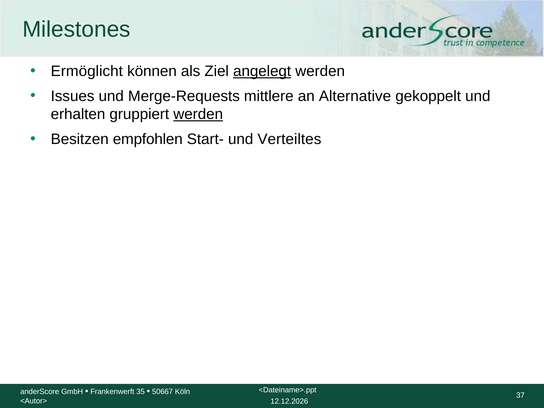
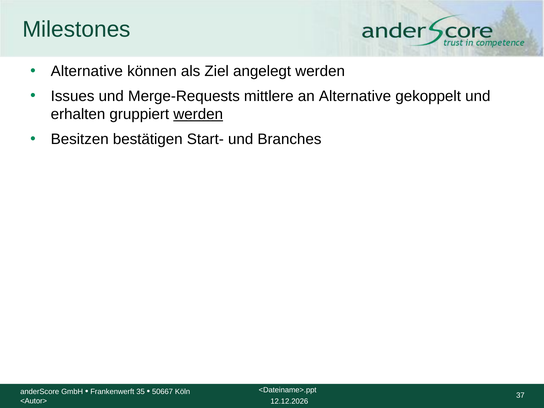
Ermöglicht: Ermöglicht -> Alternative (87, 71)
angelegt underline: present -> none (262, 71)
empfohlen: empfohlen -> bestätigen (148, 139)
Verteiltes: Verteiltes -> Branches (289, 139)
